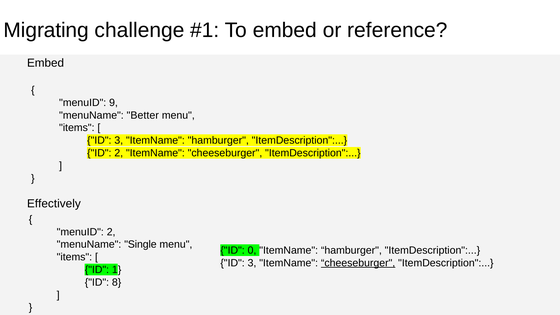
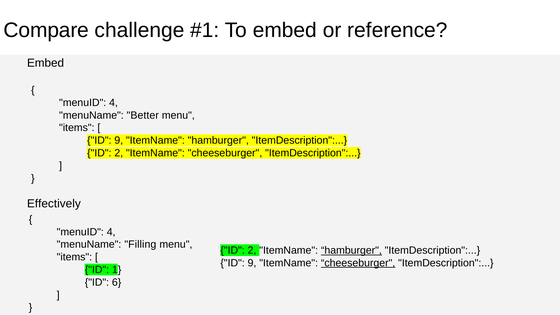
Migrating: Migrating -> Compare (46, 30)
9: 9 -> 4 (114, 103)
3: 3 -> 9 (119, 140)
2: 2 -> 4 (111, 232)
Single: Single -> Filling (140, 244)
0: 0 -> 2 (252, 250)
hamburger underline: none -> present (351, 250)
3: 3 -> 9 (252, 263)
8: 8 -> 6 (117, 282)
